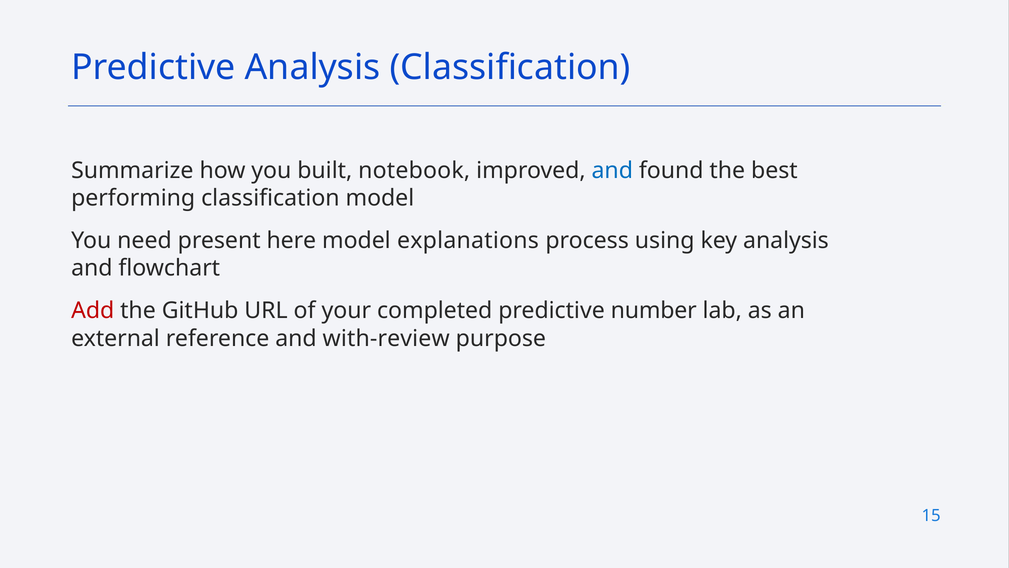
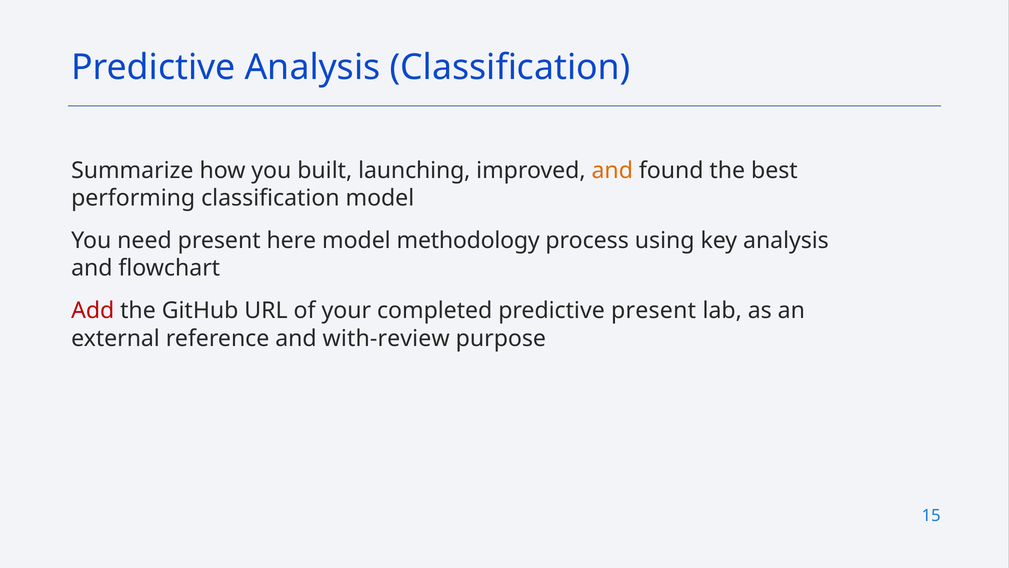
notebook: notebook -> launching (414, 170)
and colour: blue -> orange (612, 170)
explanations: explanations -> methodology (468, 240)
predictive number: number -> present (654, 311)
